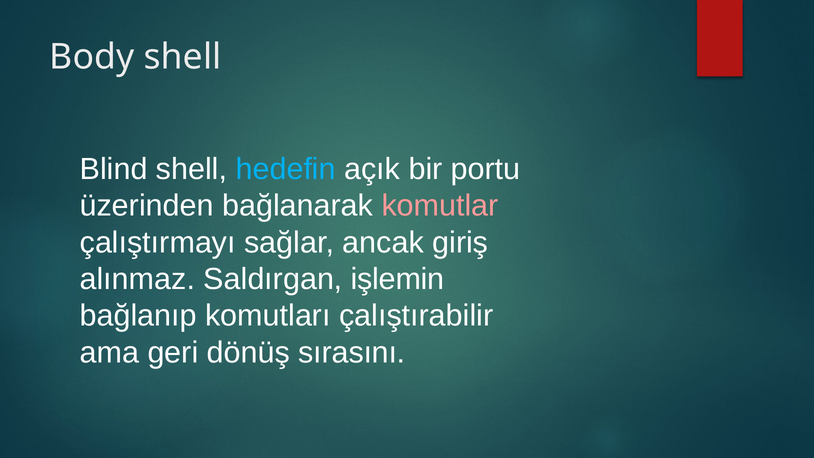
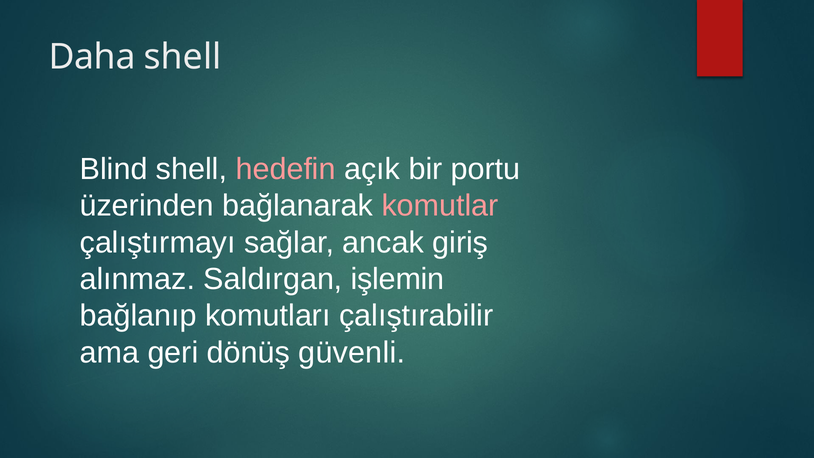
Body: Body -> Daha (92, 57)
hedefin colour: light blue -> pink (286, 169)
sırasını: sırasını -> güvenli (352, 352)
